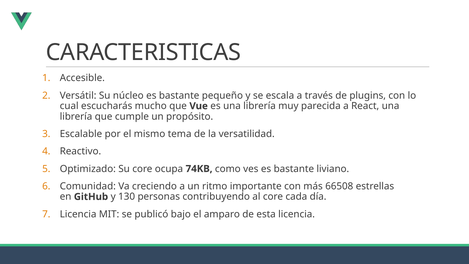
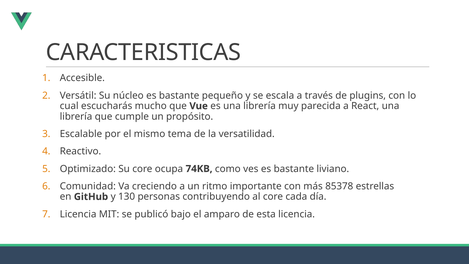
66508: 66508 -> 85378 (339, 186)
